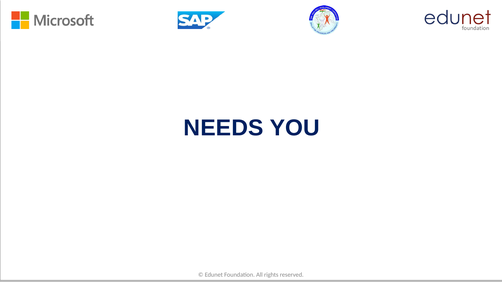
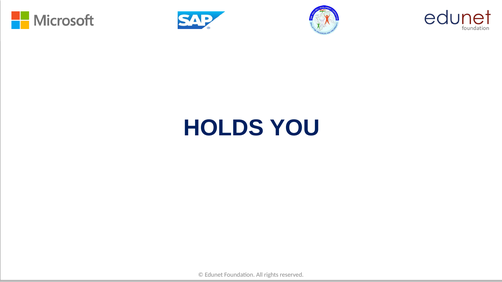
NEEDS: NEEDS -> HOLDS (224, 128)
